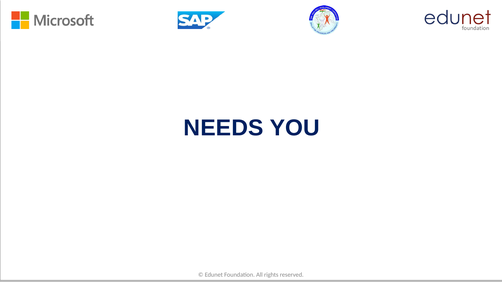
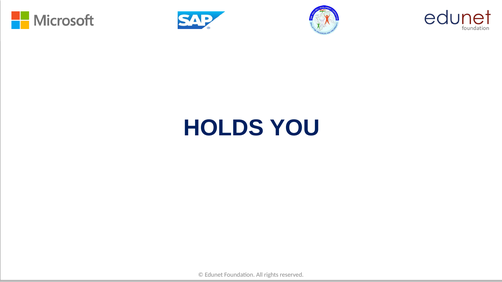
NEEDS: NEEDS -> HOLDS (224, 128)
